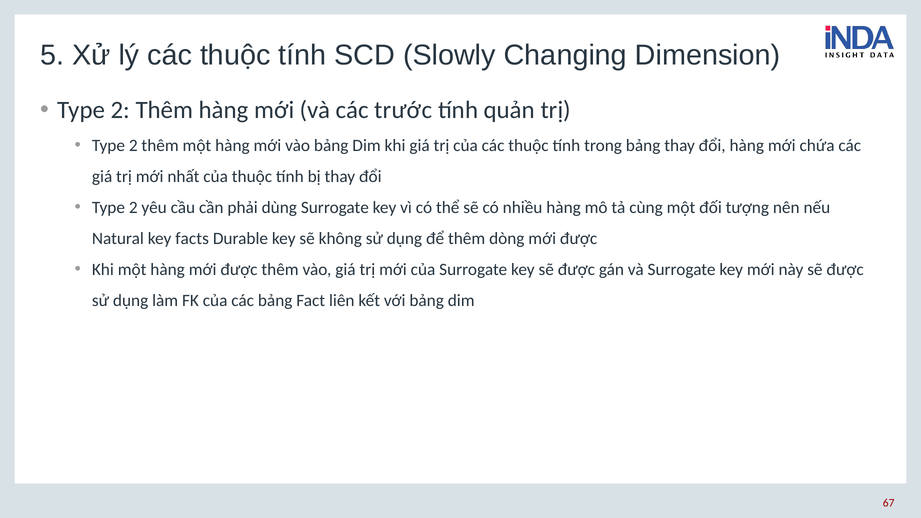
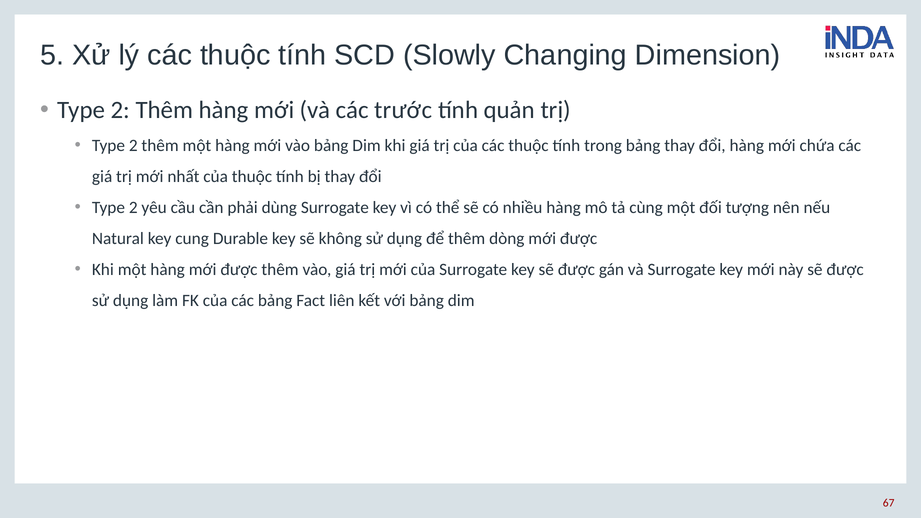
facts: facts -> cung (192, 239)
